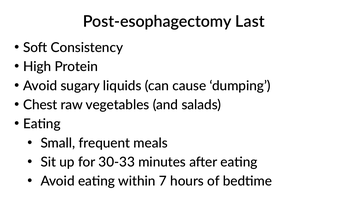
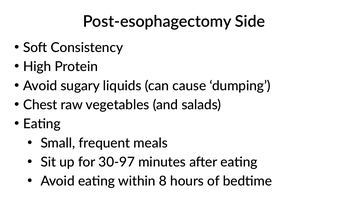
Last: Last -> Side (250, 22)
30-33: 30-33 -> 30-97 (117, 162)
7: 7 -> 8 (163, 181)
